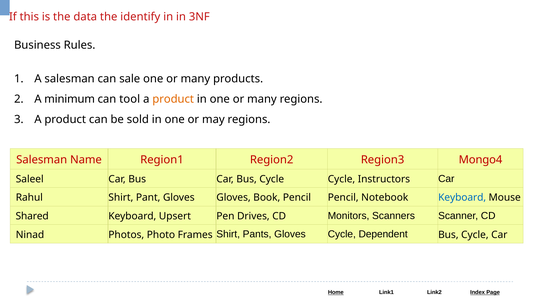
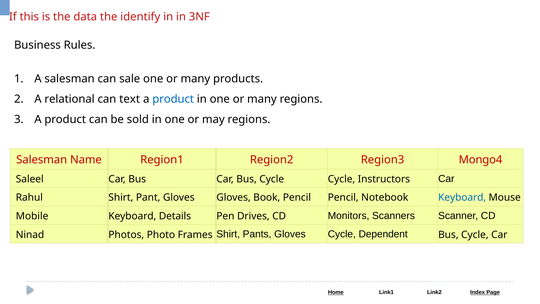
minimum: minimum -> relational (70, 99)
tool: tool -> text (130, 99)
product colour: orange -> blue (173, 99)
Shared: Shared -> Mobile (32, 216)
Upsert: Upsert -> Details (175, 216)
